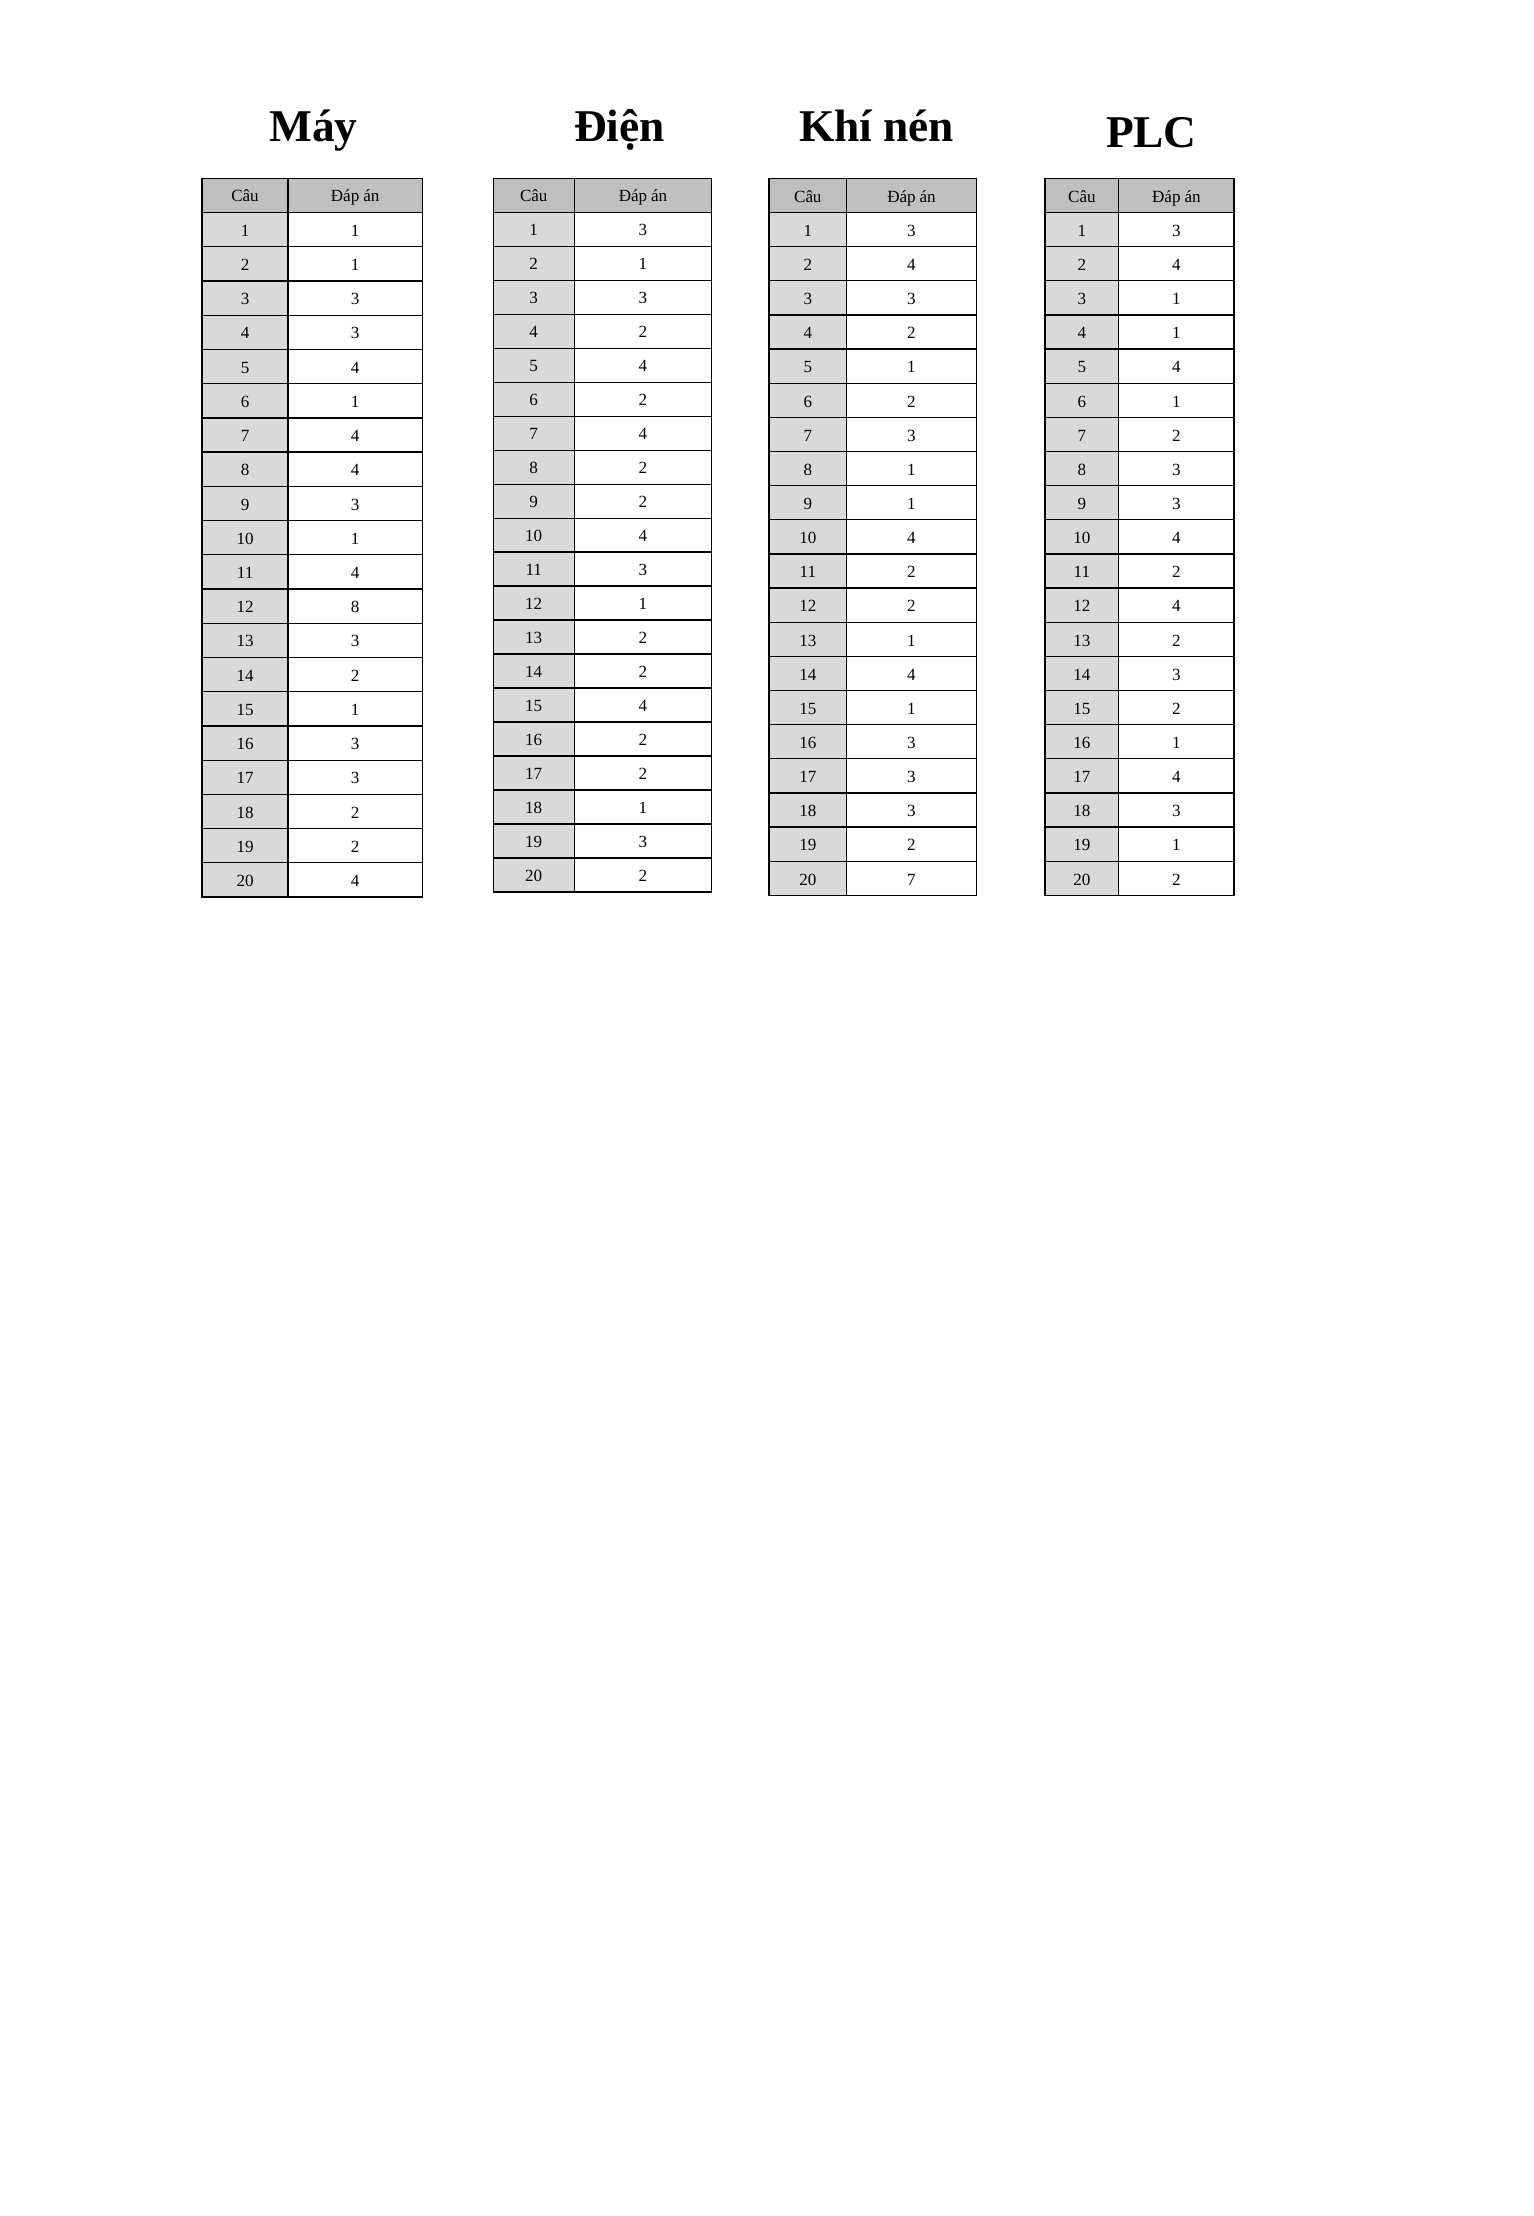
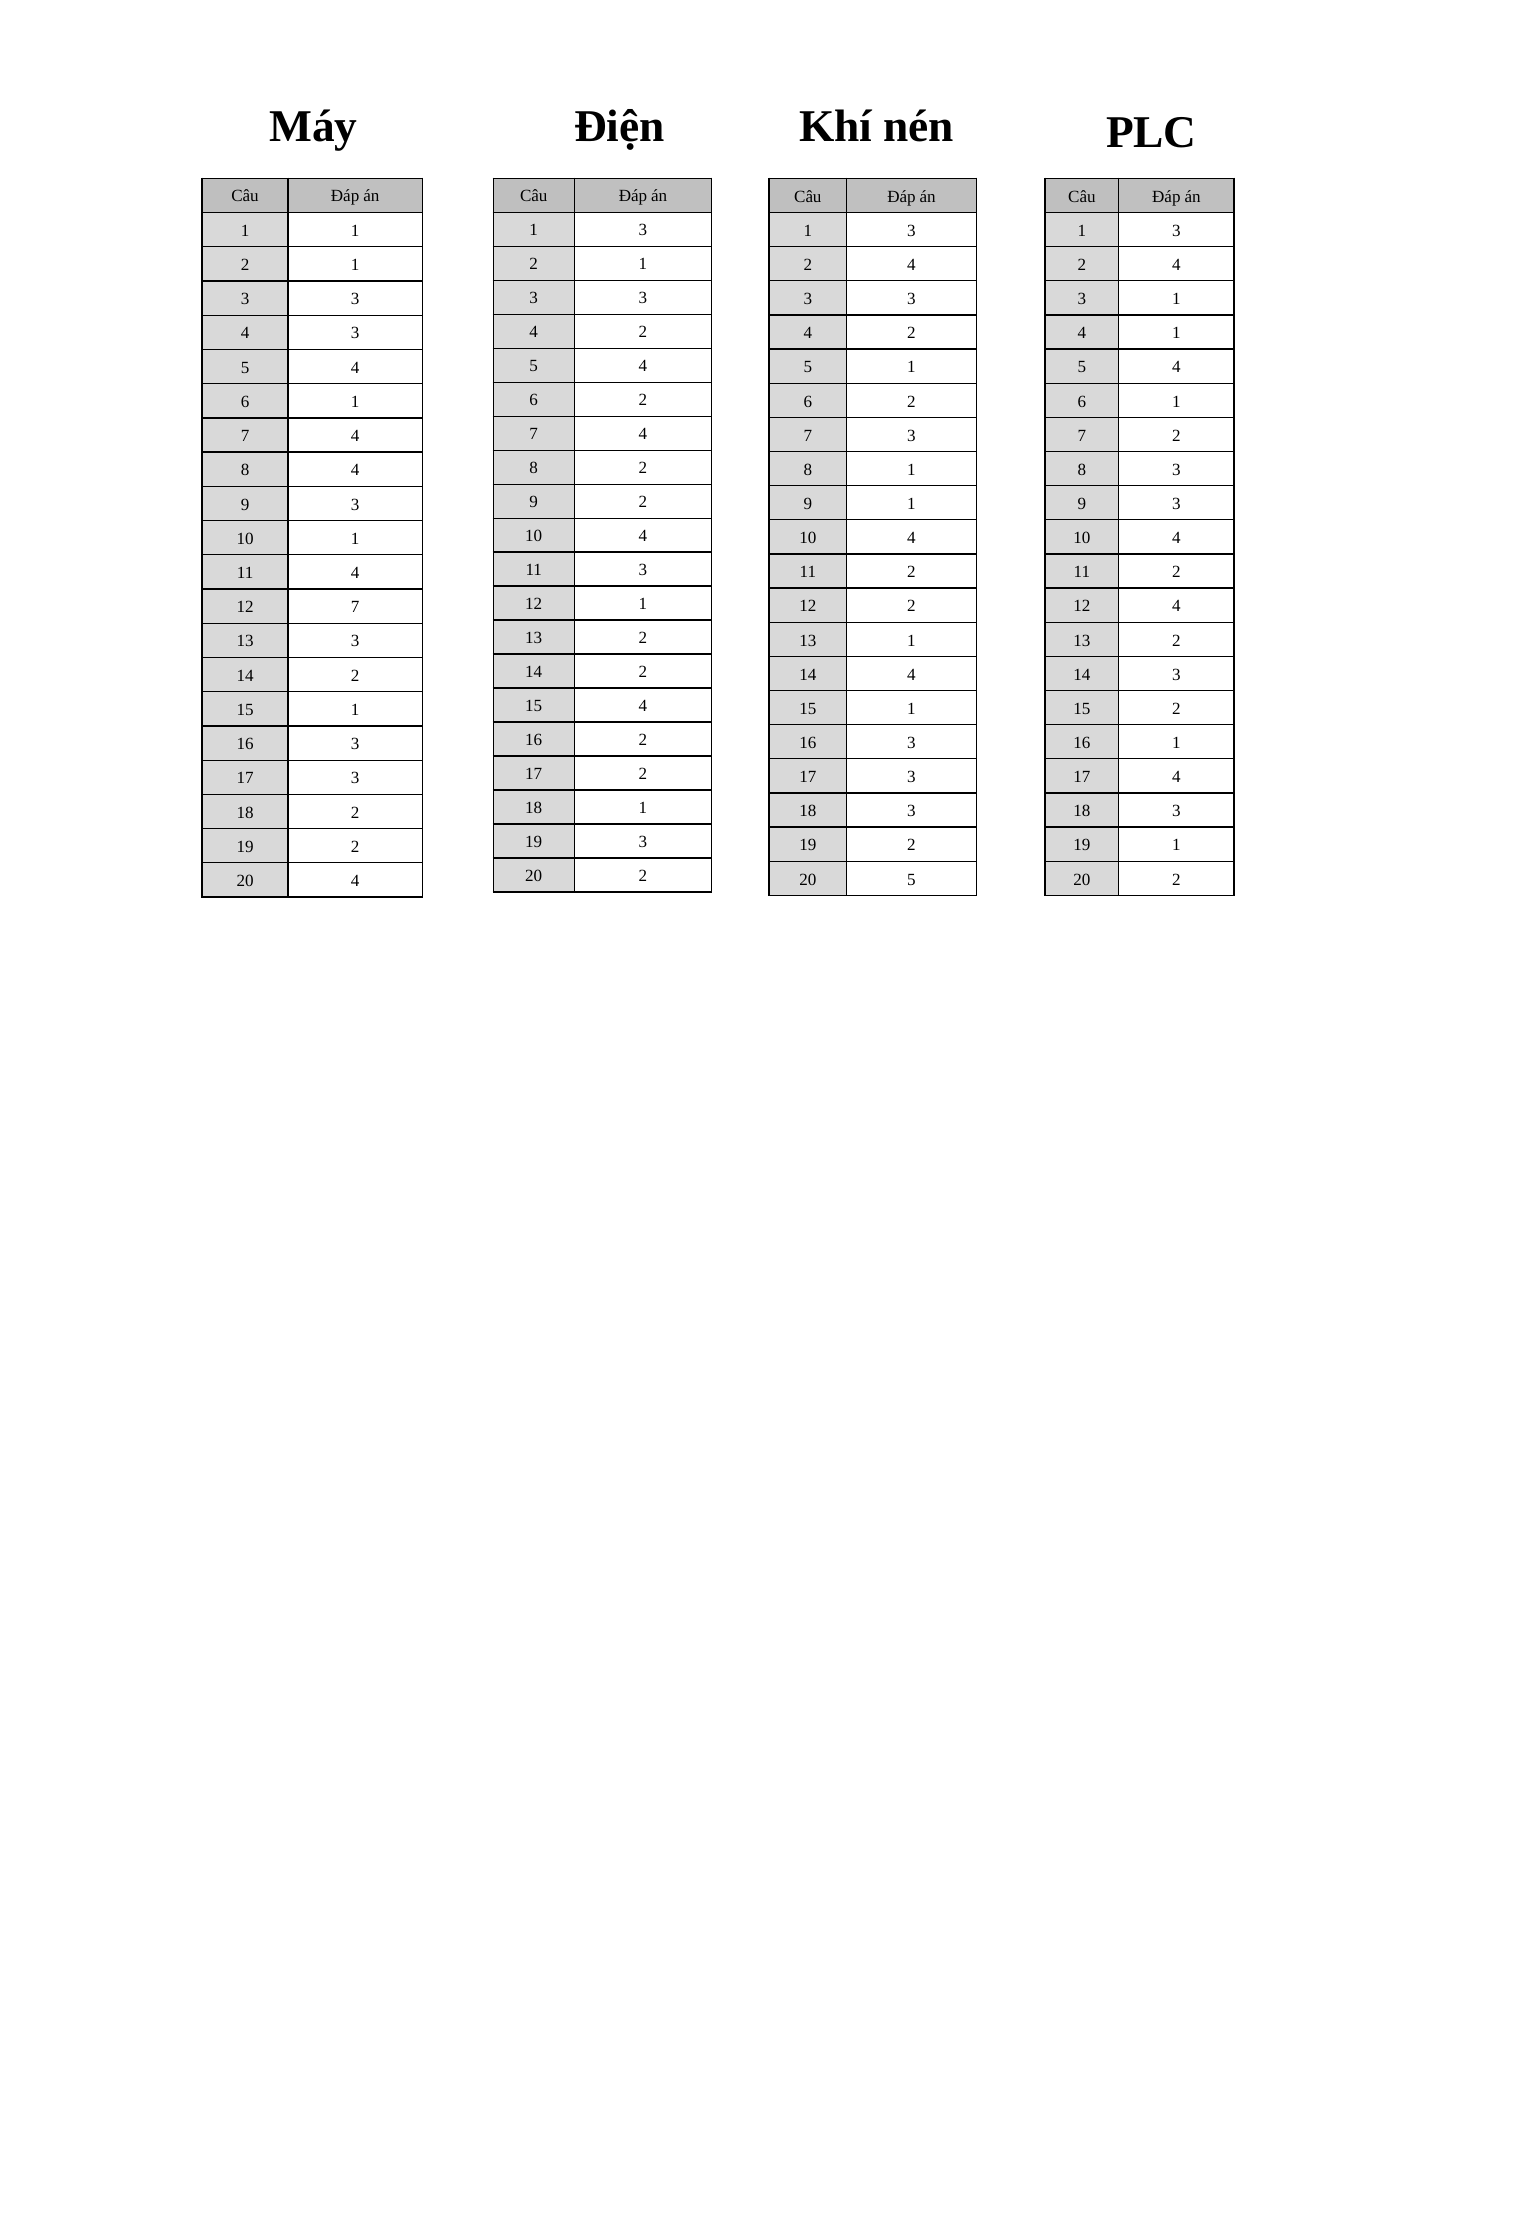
12 8: 8 -> 7 (355, 607)
20 7: 7 -> 5 (911, 879)
